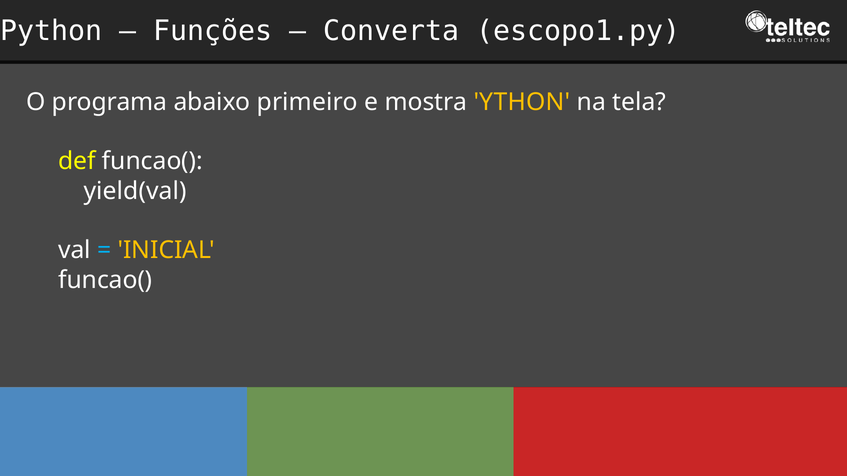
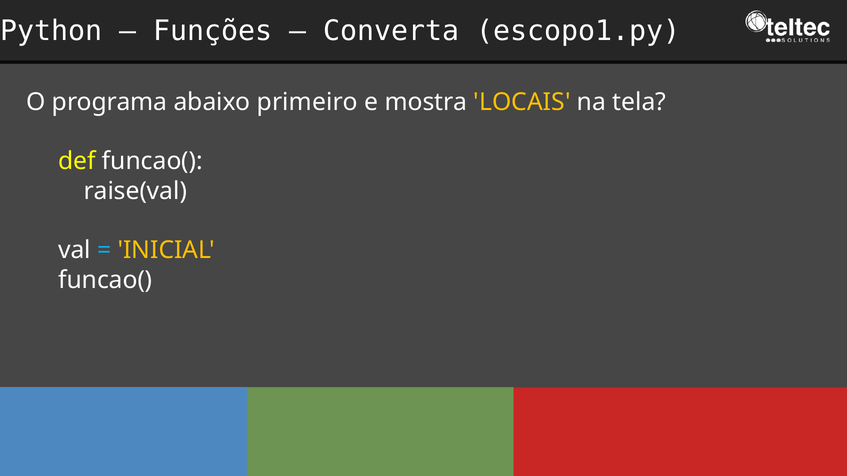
YTHON: YTHON -> LOCAIS (522, 102)
yield(val: yield(val -> raise(val (135, 191)
